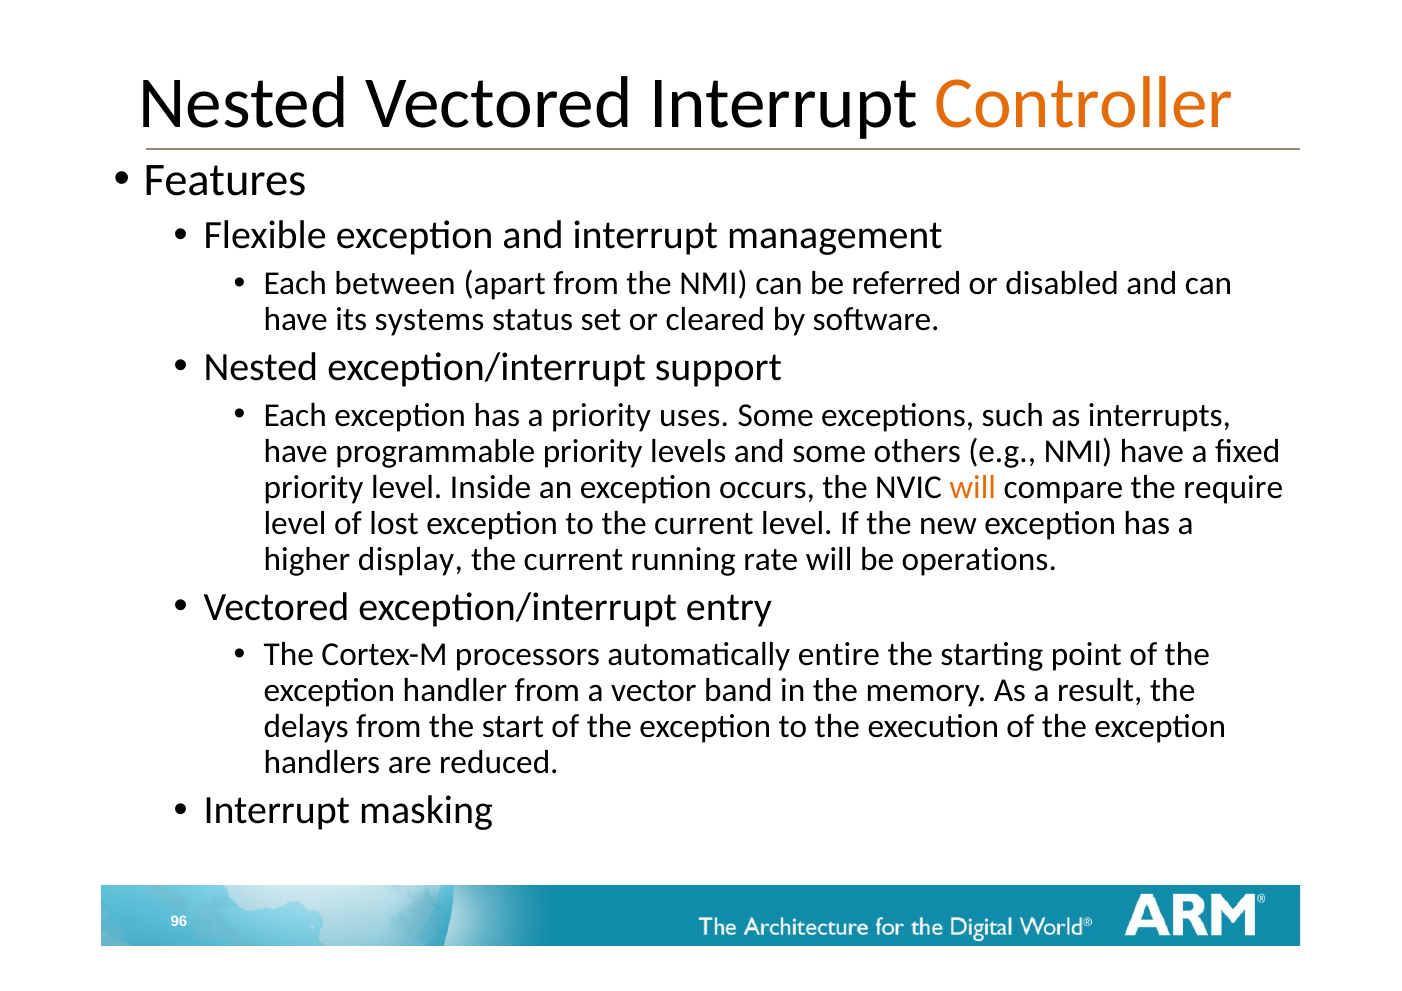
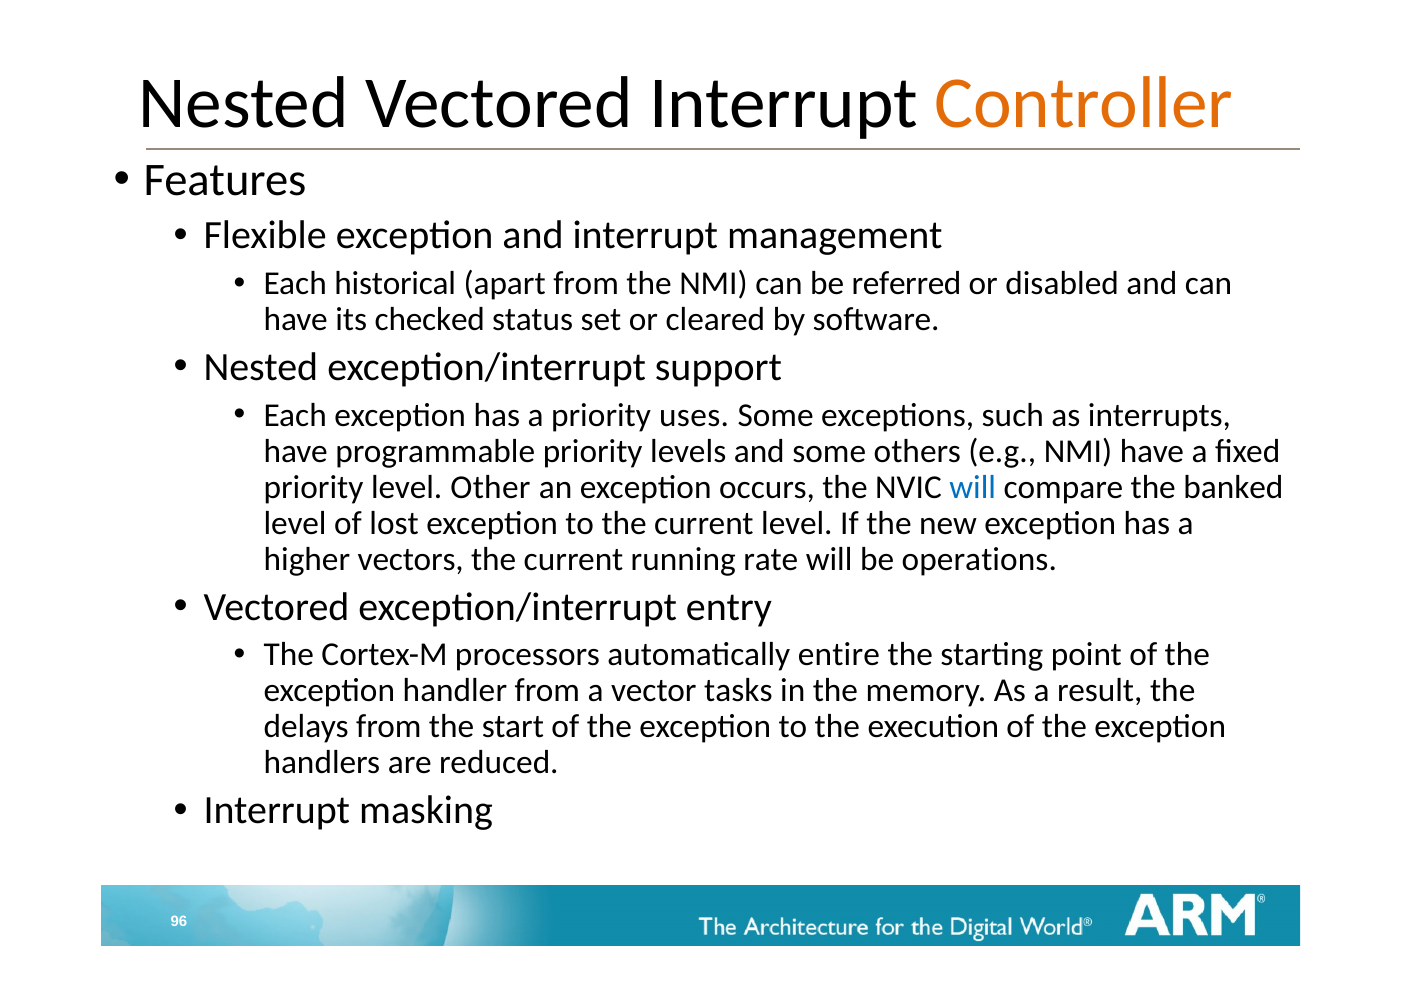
between: between -> historical (395, 283)
systems: systems -> checked (430, 319)
Inside: Inside -> Other (490, 487)
will colour: orange -> blue (973, 487)
require: require -> banked (1233, 487)
display: display -> vectors (411, 559)
band: band -> tasks (738, 691)
